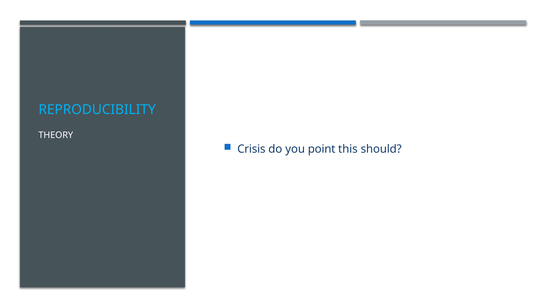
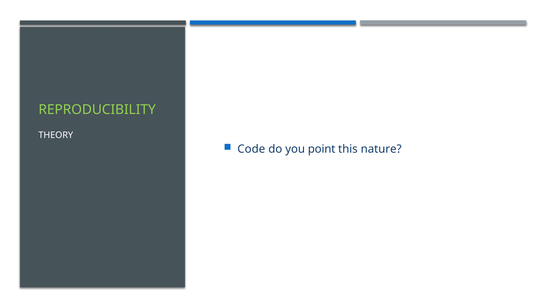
REPRODUCIBILITY colour: light blue -> light green (97, 110)
Crisis: Crisis -> Code (251, 149)
should: should -> nature (381, 149)
